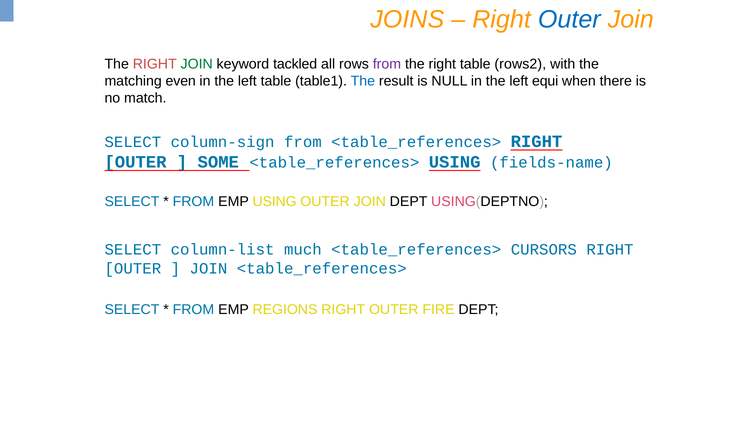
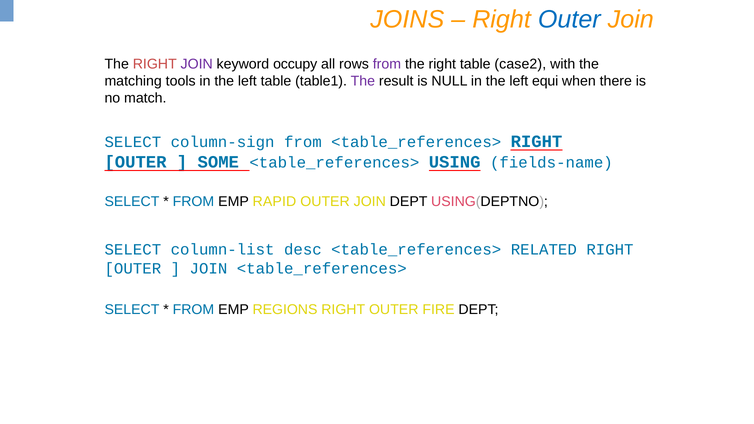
JOIN colour: green -> purple (197, 64)
tackled: tackled -> occupy (295, 64)
rows2: rows2 -> case2 (520, 64)
even: even -> tools (181, 81)
The colour: blue -> purple (363, 81)
EMP USING: USING -> RAPID (274, 201)
much: much -> desc (303, 250)
CURSORS: CURSORS -> RELATED (544, 250)
